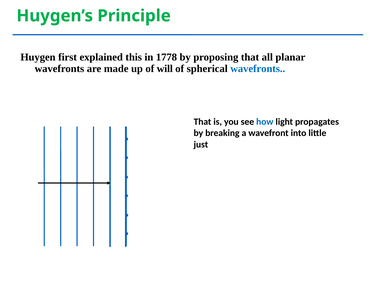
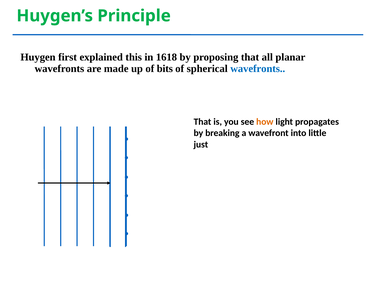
1778: 1778 -> 1618 (166, 57)
will: will -> bits (165, 69)
how colour: blue -> orange (265, 122)
